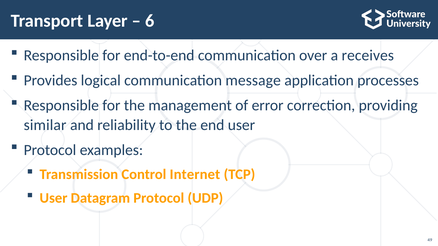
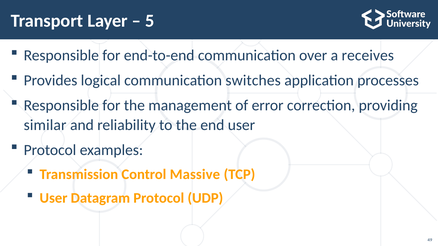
6: 6 -> 5 (150, 21)
message: message -> switches (253, 81)
Internet: Internet -> Massive (195, 174)
